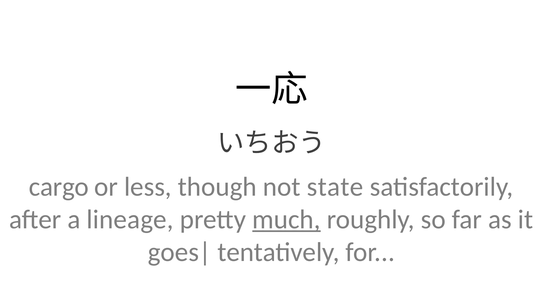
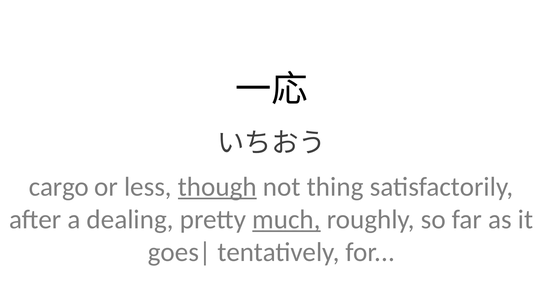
though underline: none -> present (217, 186)
state: state -> thing (335, 186)
lineage: lineage -> dealing (130, 219)
